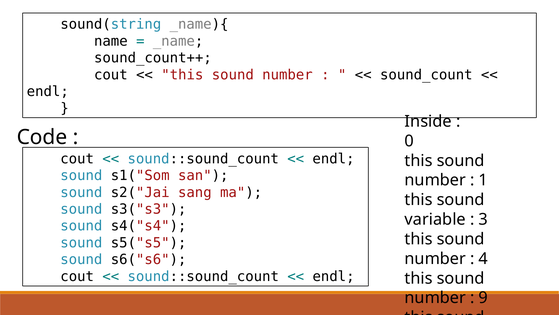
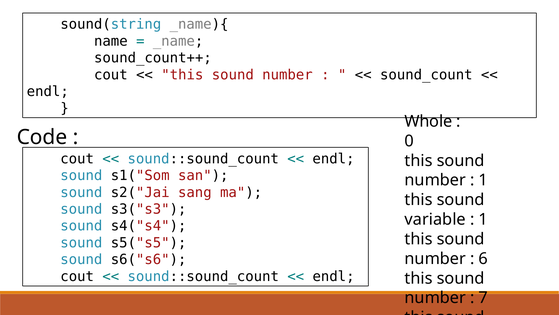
Inside: Inside -> Whole (428, 121)
3: 3 -> 1 (483, 219)
4: 4 -> 6 (483, 258)
9: 9 -> 7 (483, 297)
